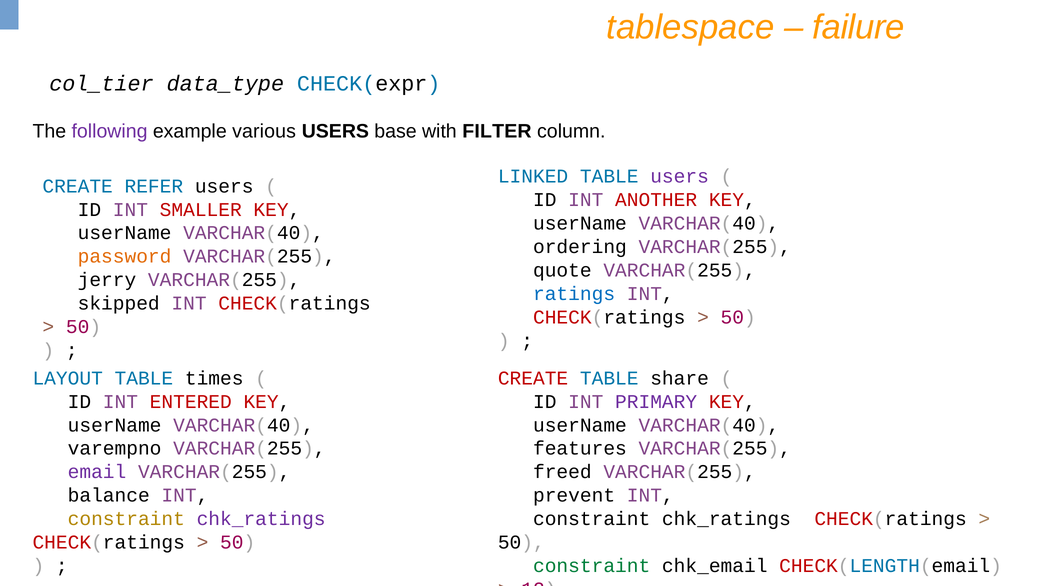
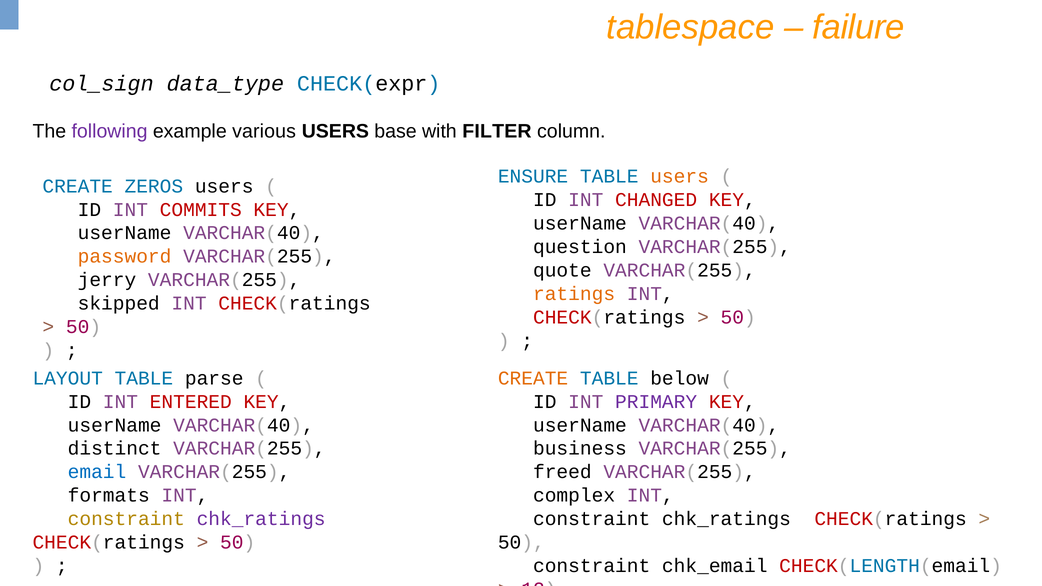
col_tier: col_tier -> col_sign (101, 84)
LINKED: LINKED -> ENSURE (533, 177)
users colour: purple -> orange (680, 177)
REFER: REFER -> ZEROS (154, 186)
ANOTHER: ANOTHER -> CHANGED (656, 200)
SMALLER: SMALLER -> COMMITS (201, 210)
ordering: ordering -> question (580, 247)
ratings colour: blue -> orange (574, 294)
times: times -> parse (214, 378)
CREATE colour: red -> orange (533, 378)
share: share -> below (680, 378)
varempno: varempno -> distinct (115, 449)
features: features -> business (580, 449)
email colour: purple -> blue (97, 472)
balance: balance -> formats (109, 495)
prevent: prevent -> complex (574, 495)
constraint colour: green -> black (592, 566)
